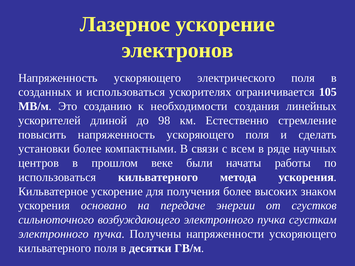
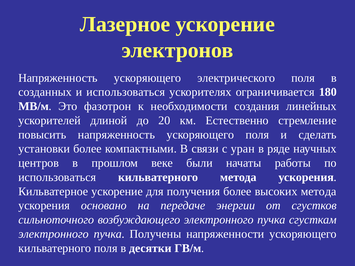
105: 105 -> 180 (328, 92)
созданию: созданию -> фазотрон (108, 106)
98: 98 -> 20 (164, 121)
всем: всем -> уран (243, 149)
высоких знаком: знаком -> метода (319, 192)
